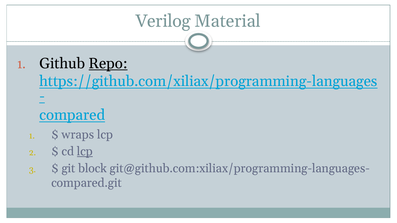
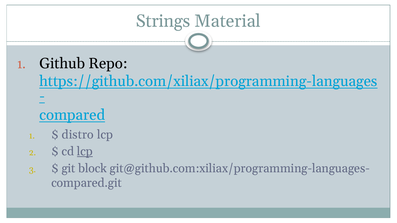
Verilog: Verilog -> Strings (163, 21)
Repo underline: present -> none (108, 64)
wraps: wraps -> distro (78, 135)
